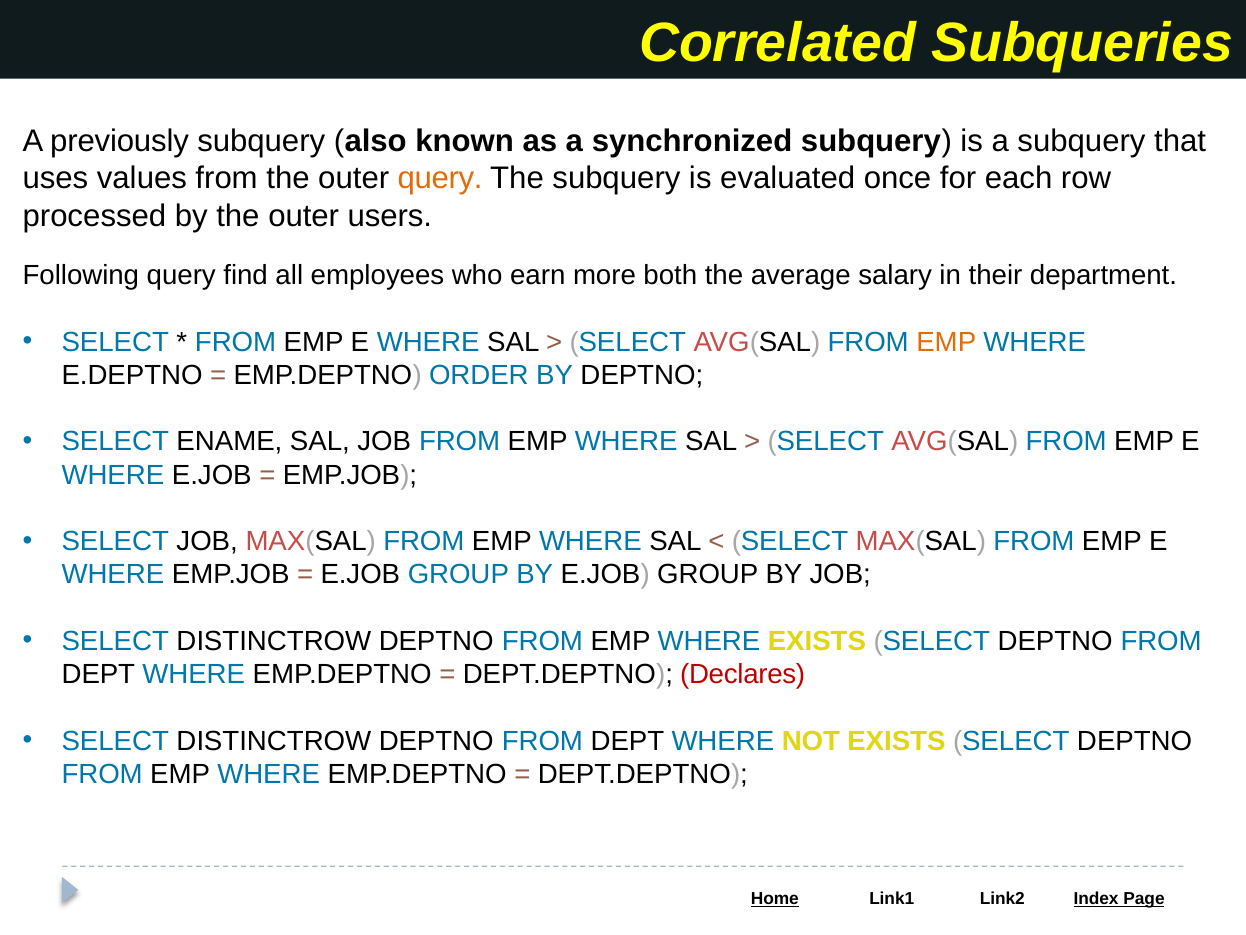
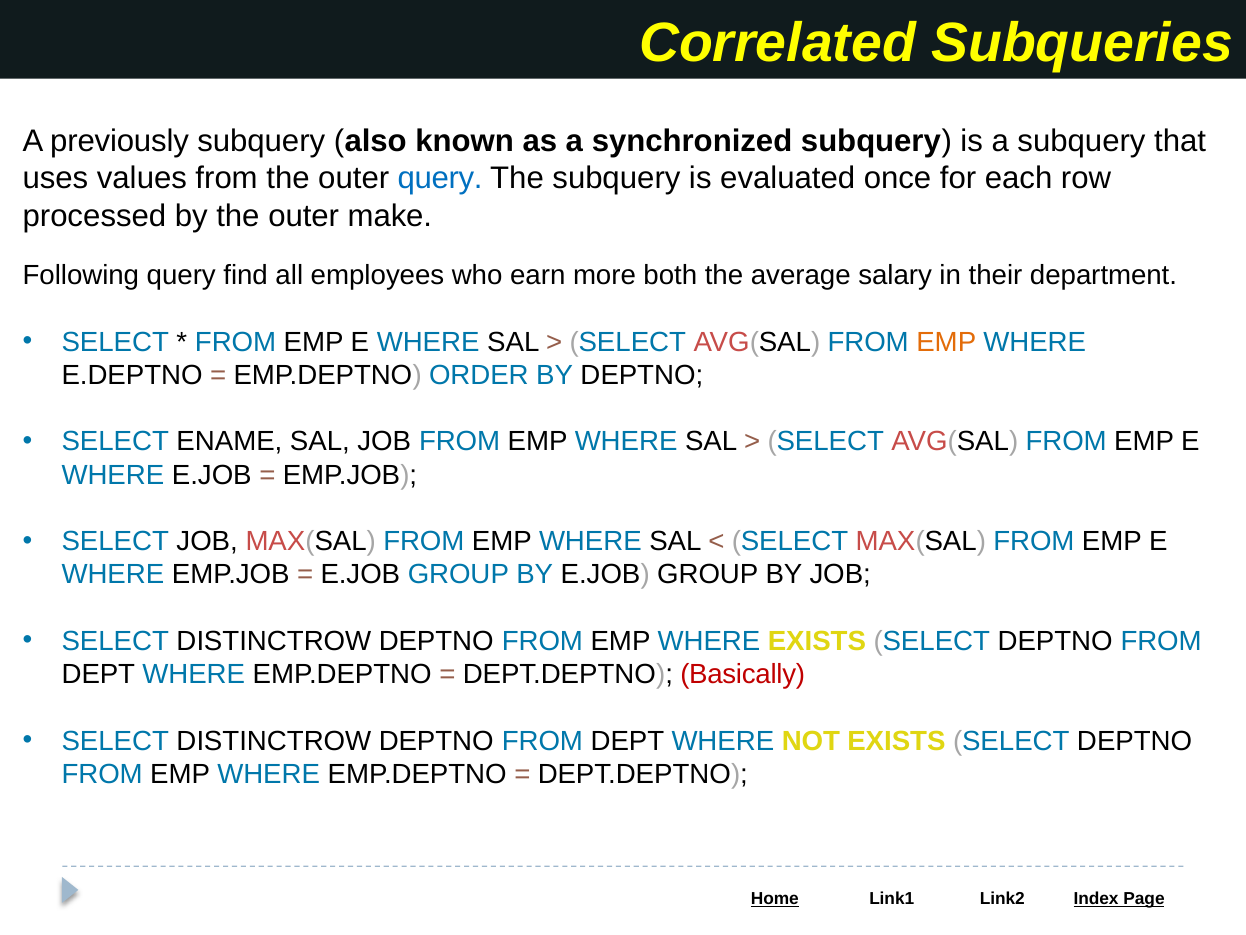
query colour: orange -> blue (440, 179)
users: users -> make (390, 216)
Declares: Declares -> Basically (743, 674)
